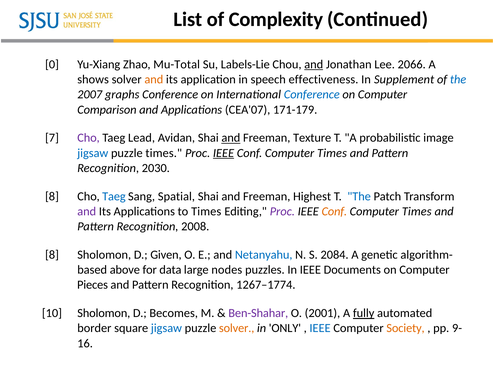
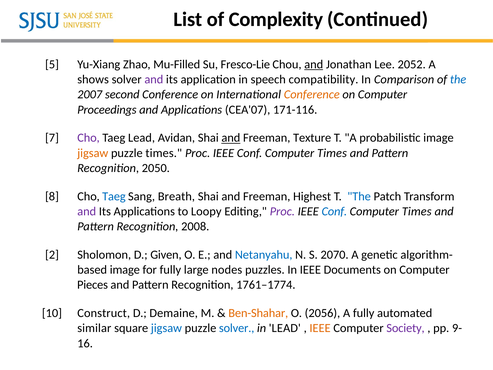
0: 0 -> 5 (52, 64)
Mu-Total: Mu-Total -> Mu-Filled (177, 64)
Labels-Lie: Labels-Lie -> Fresco-Lie (245, 64)
2066: 2066 -> 2052 (412, 64)
and colour: orange -> purple (154, 79)
effectiveness: effectiveness -> compatibility (323, 79)
Supplement: Supplement -> Comparison (404, 79)
graphs: graphs -> second (122, 94)
Conference colour: blue -> orange (312, 94)
Comparison: Comparison -> Proceedings (107, 110)
171-179: 171-179 -> 171-116 (295, 110)
jigsaw colour: blue -> orange (93, 153)
IEEE underline: present -> none (224, 153)
2030: 2030 -> 2050 (156, 168)
Spatial: Spatial -> Breath (176, 196)
to Times: Times -> Loopy (206, 211)
Conf colour: orange -> blue (334, 211)
8: 8 -> 2 (52, 255)
2084: 2084 -> 2070 (335, 255)
above: above -> image (125, 270)
for data: data -> fully (170, 270)
1267–1774: 1267–1774 -> 1761–1774 (266, 285)
10 Sholomon: Sholomon -> Construct (104, 313)
Becomes: Becomes -> Demaine (174, 313)
Ben-Shahar colour: purple -> orange (258, 313)
2001: 2001 -> 2056 (322, 313)
fully underline: present -> none (364, 313)
border: border -> similar (94, 328)
solver colour: orange -> blue (237, 328)
in ONLY: ONLY -> LEAD (285, 328)
IEEE colour: blue -> orange (320, 328)
Society colour: orange -> purple (406, 328)
